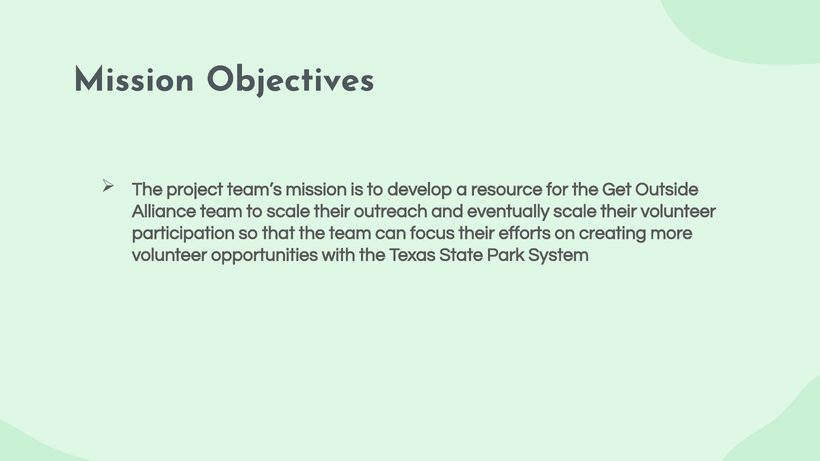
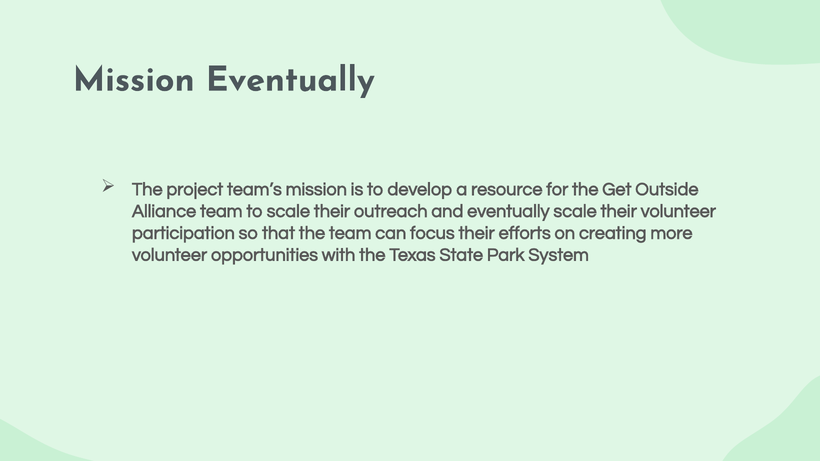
Mission Objectives: Objectives -> Eventually (290, 80)
